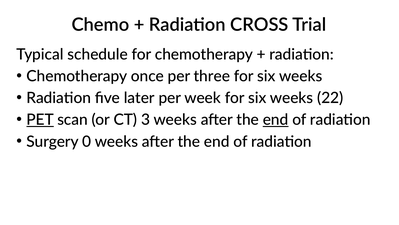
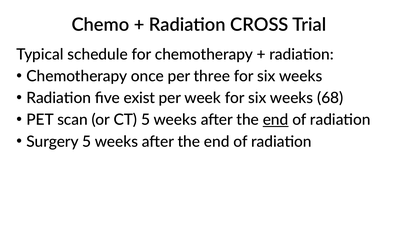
later: later -> exist (139, 98)
22: 22 -> 68 (330, 98)
PET underline: present -> none (40, 120)
CT 3: 3 -> 5 (146, 120)
Surgery 0: 0 -> 5 (87, 141)
